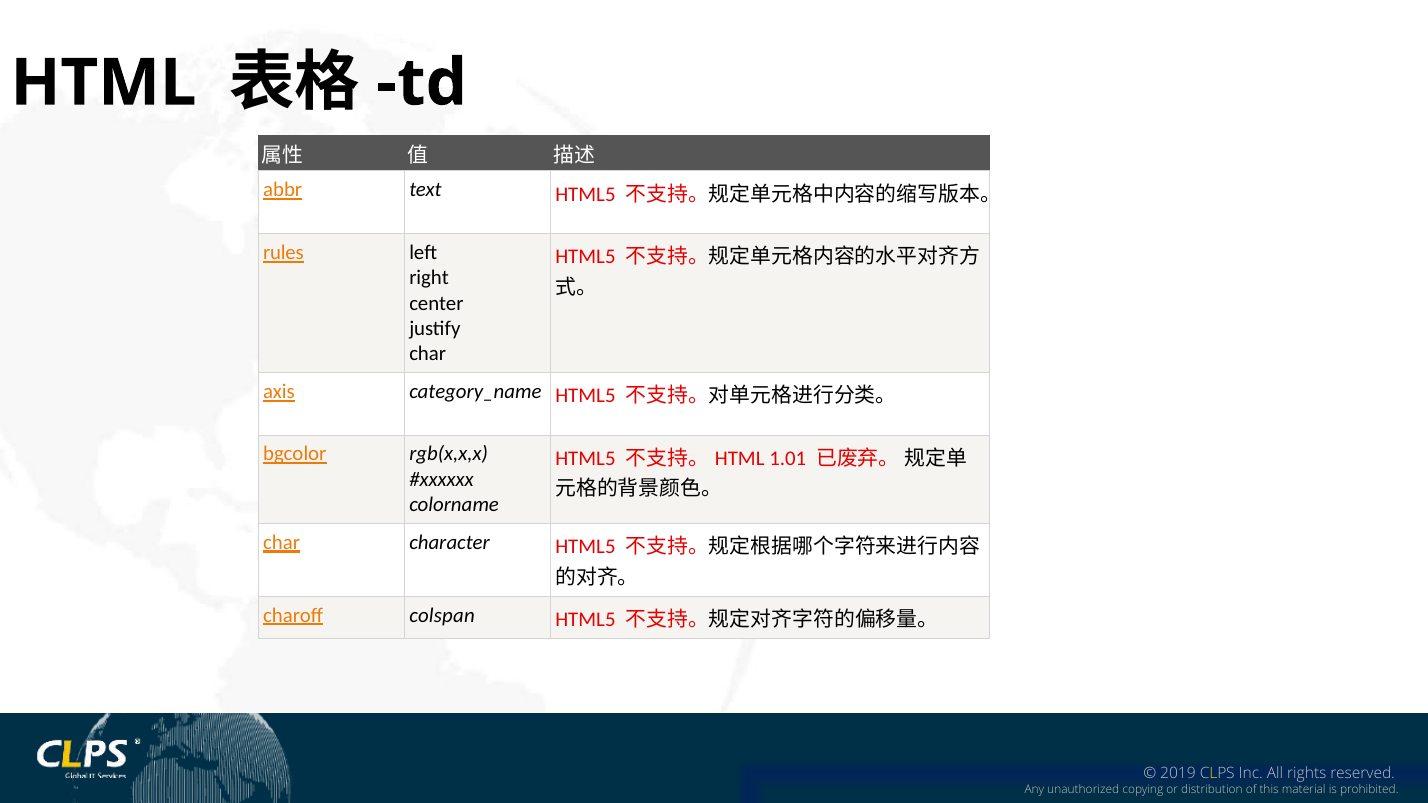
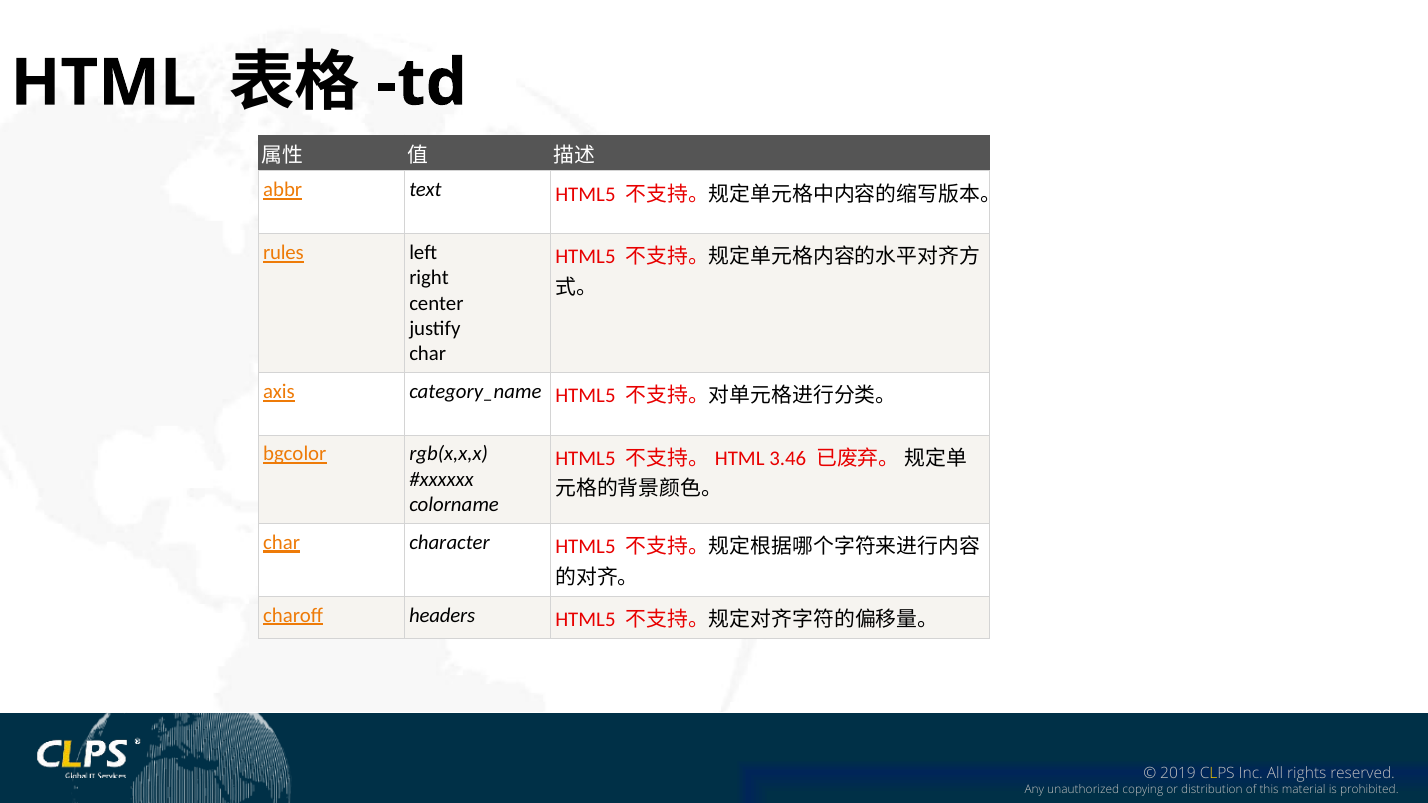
1.01: 1.01 -> 3.46 (788, 459)
colspan: colspan -> headers (442, 616)
